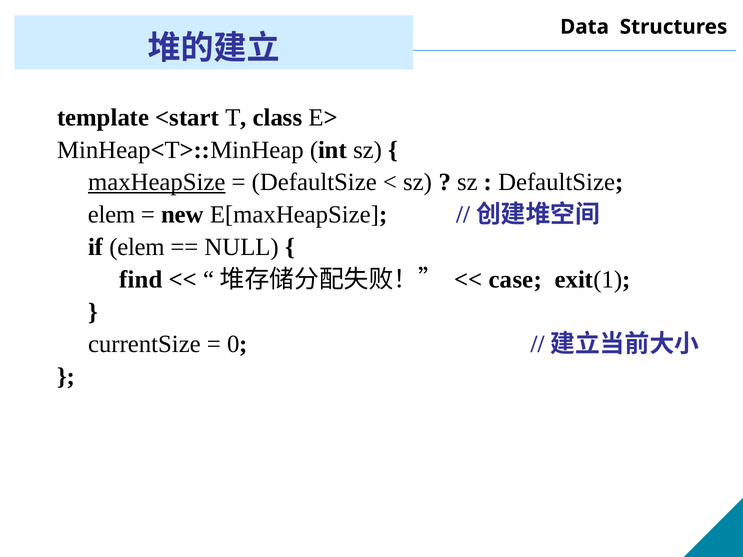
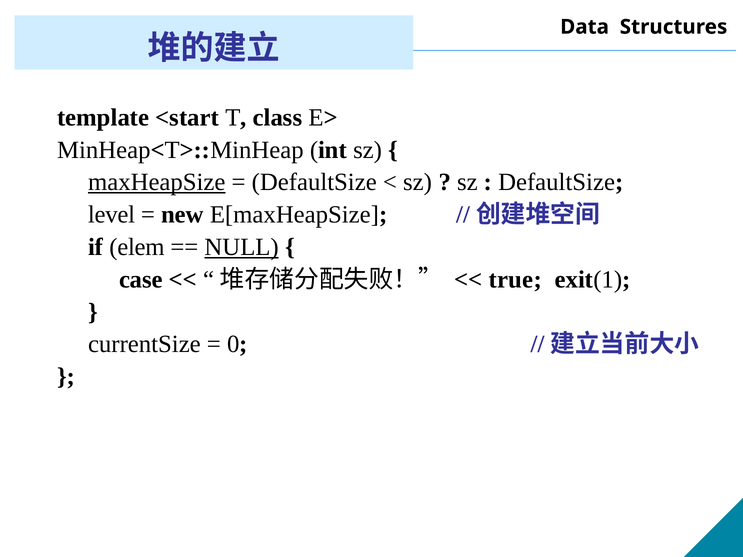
elem: elem -> level (112, 215)
NULL underline: none -> present (242, 247)
find: find -> case (141, 280)
case: case -> true (515, 280)
